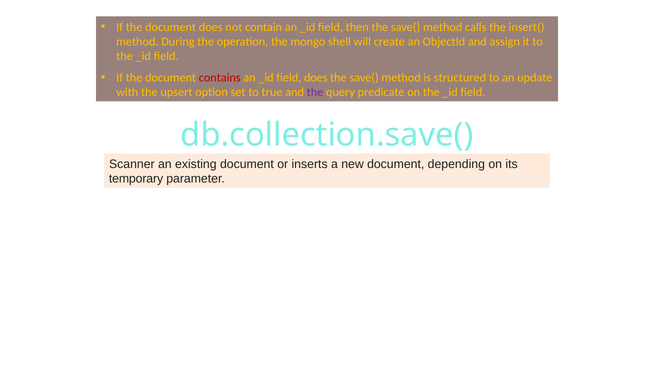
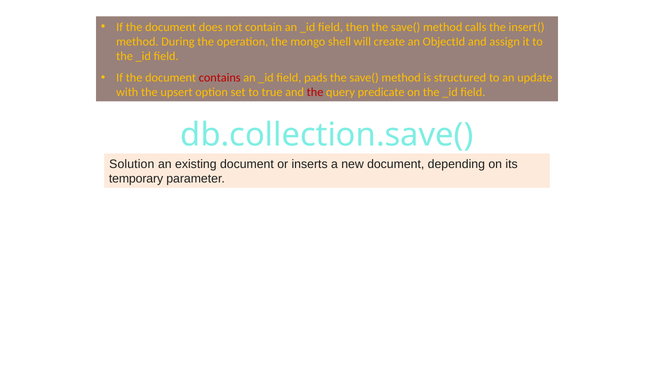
field does: does -> pads (316, 78)
the colour: purple -> red (315, 92)
Scanner: Scanner -> Solution (132, 164)
